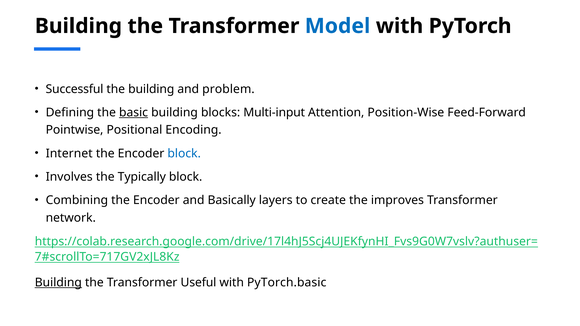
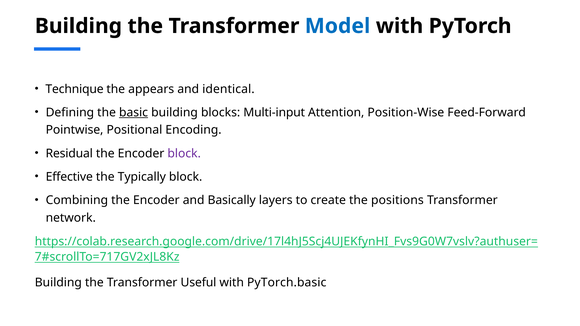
Successful: Successful -> Technique (75, 89)
the building: building -> appears (151, 89)
problem: problem -> identical (228, 89)
Internet: Internet -> Residual (69, 154)
block colour: blue -> purple (184, 154)
Involves: Involves -> Effective (69, 177)
improves: improves -> positions (397, 200)
Building underline: present -> none (58, 283)
